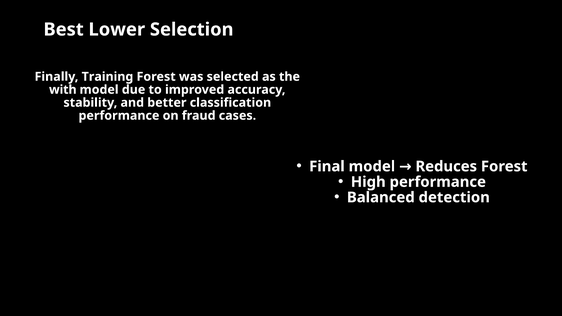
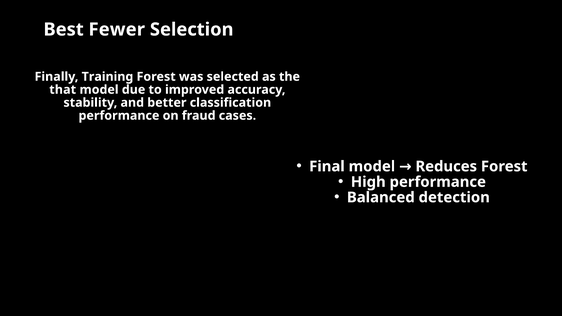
Lower: Lower -> Fewer (117, 30)
with: with -> that (63, 90)
